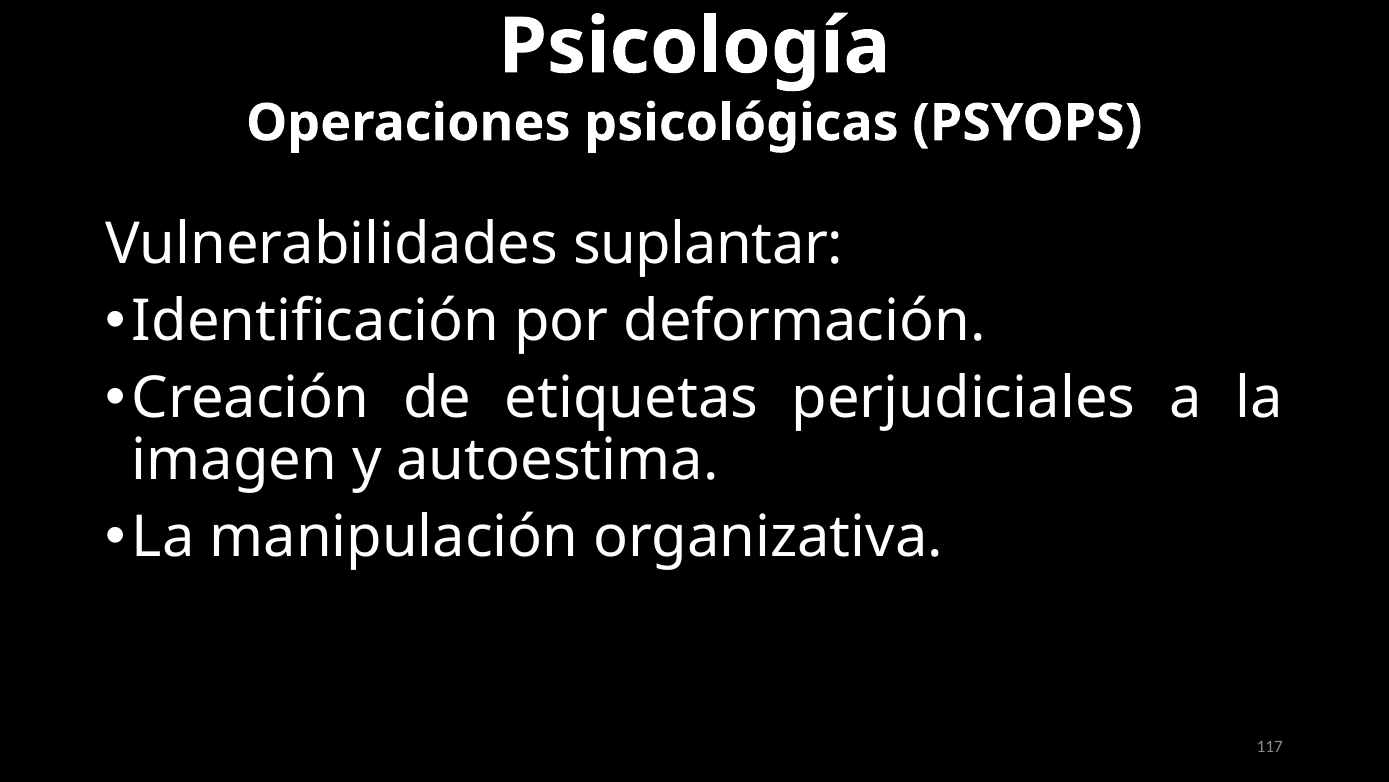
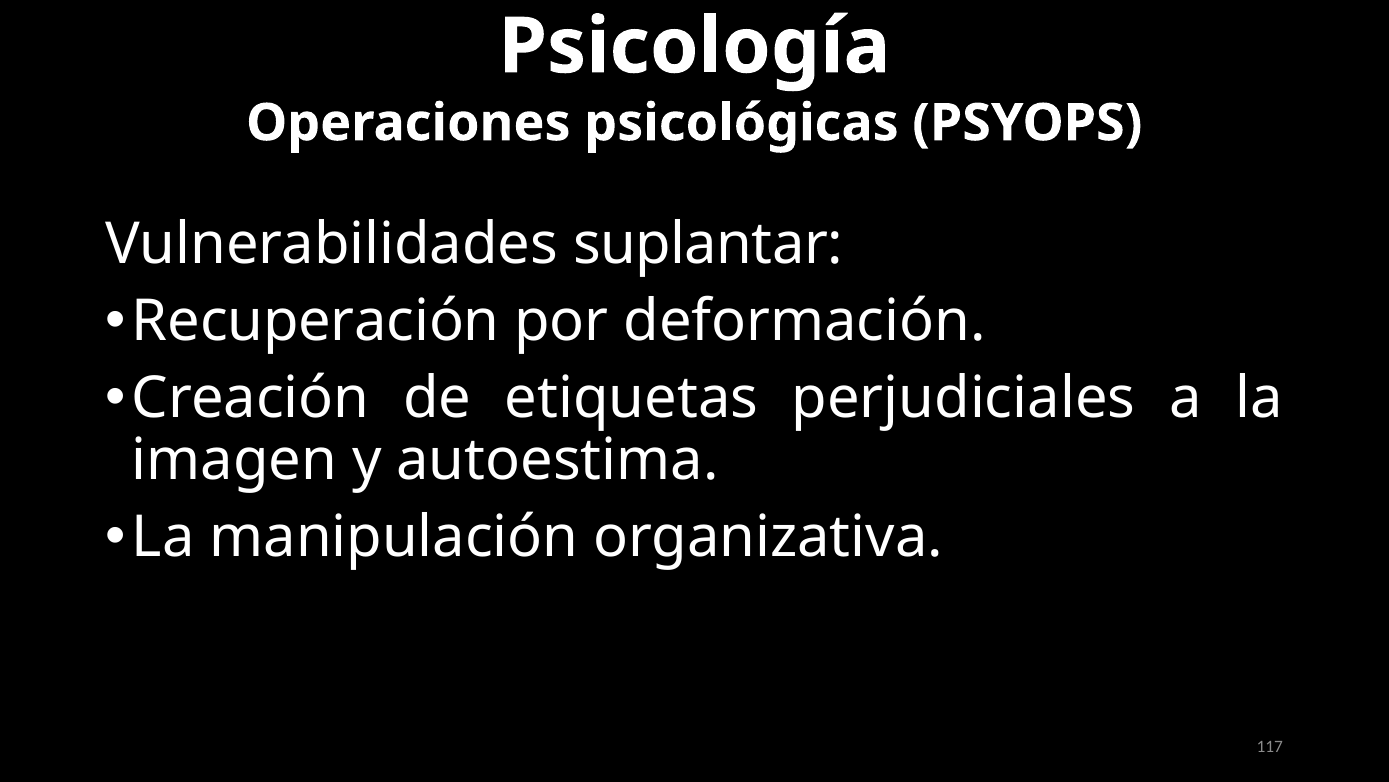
Identificación: Identificación -> Recuperación (316, 321)
